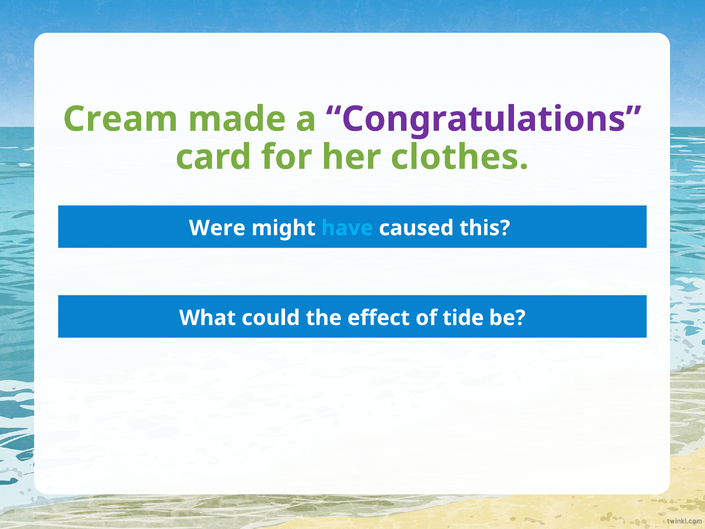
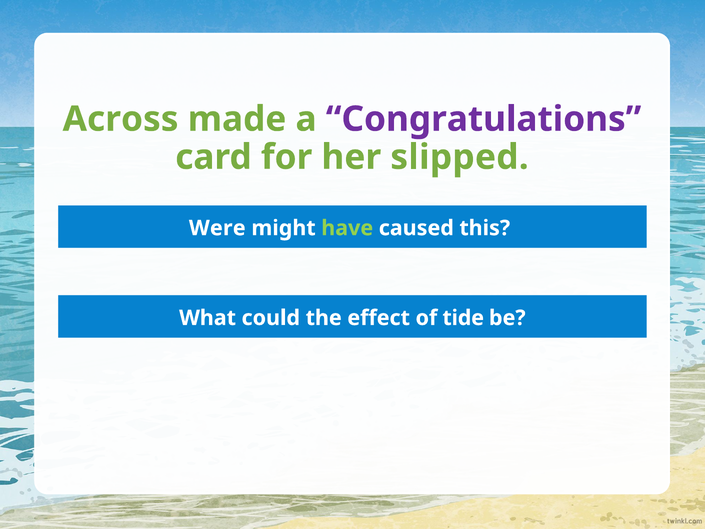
Cream: Cream -> Across (121, 119)
clothes: clothes -> slipped (460, 157)
have colour: light blue -> light green (347, 228)
